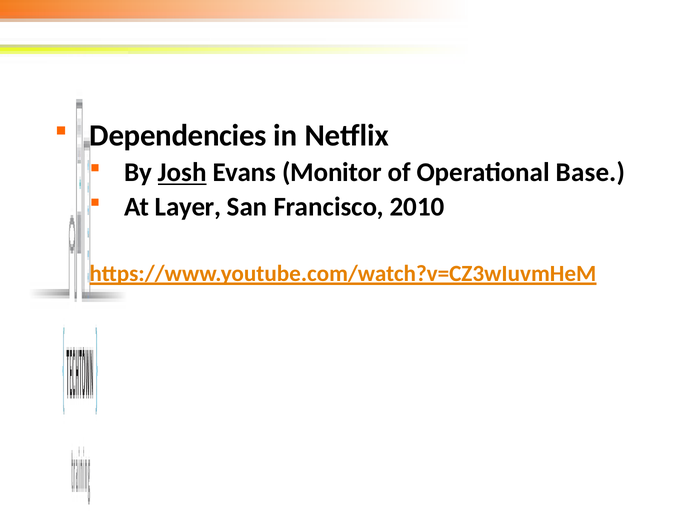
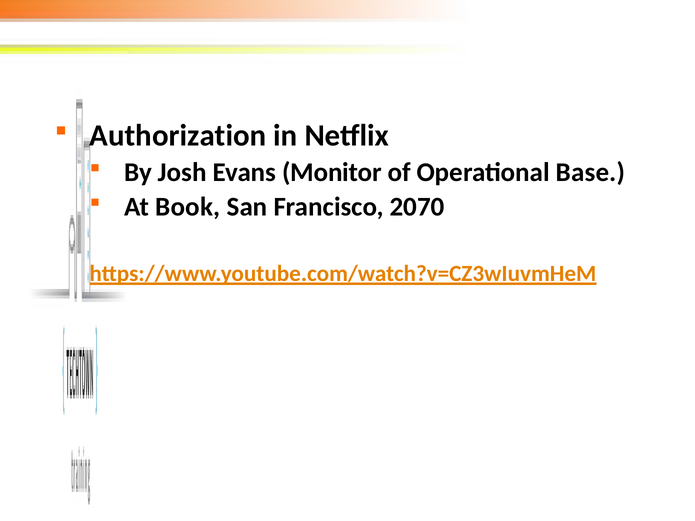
Dependencies: Dependencies -> Authorization (178, 136)
Josh underline: present -> none (182, 173)
Layer: Layer -> Book (188, 207)
2010: 2010 -> 2070 (417, 207)
